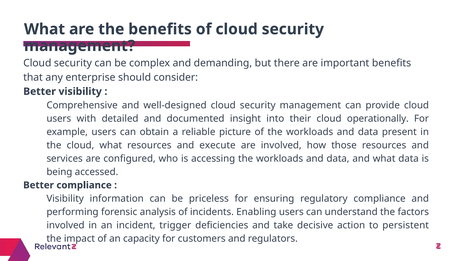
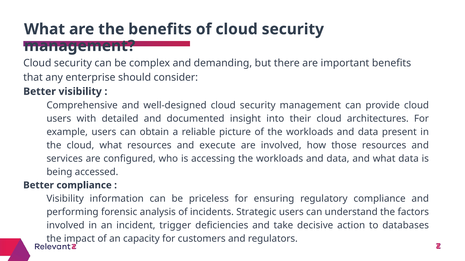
operationally: operationally -> architectures (378, 119)
Enabling: Enabling -> Strategic (256, 212)
persistent: persistent -> databases (406, 226)
